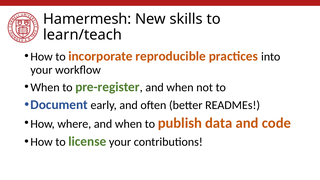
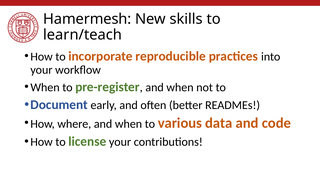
publish: publish -> various (180, 123)
